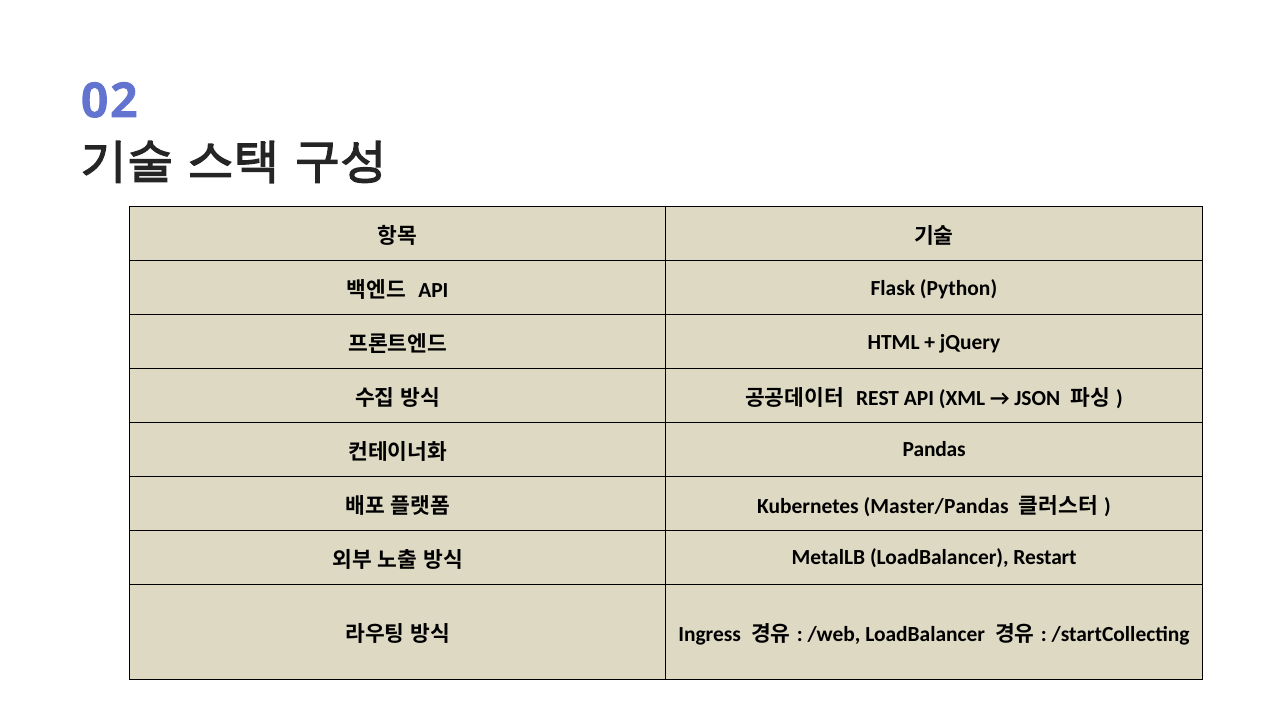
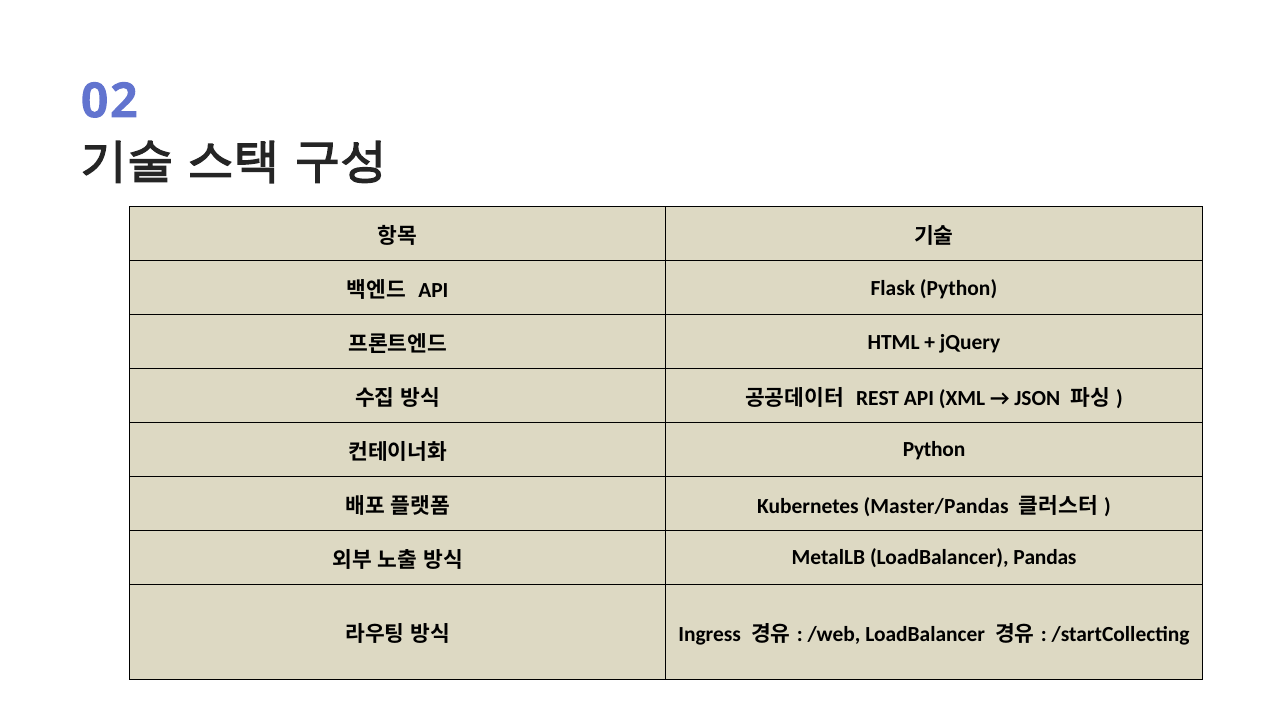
Pandas: Pandas -> Python (934, 450)
Restart: Restart -> Pandas (1045, 558)
